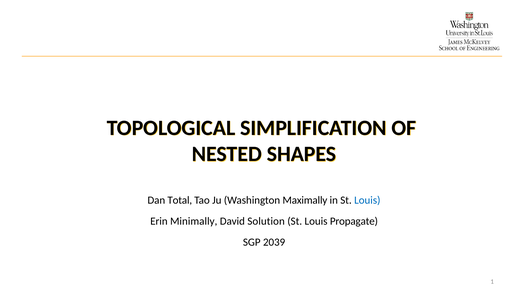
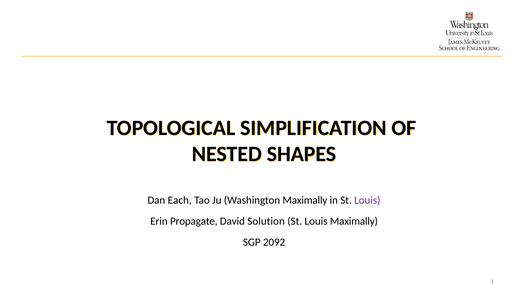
Total: Total -> Each (180, 200)
Louis colour: blue -> purple (367, 200)
Minimally: Minimally -> Propagate (194, 221)
Louis Propagate: Propagate -> Maximally (354, 221)
2039: 2039 -> 2092 (274, 242)
